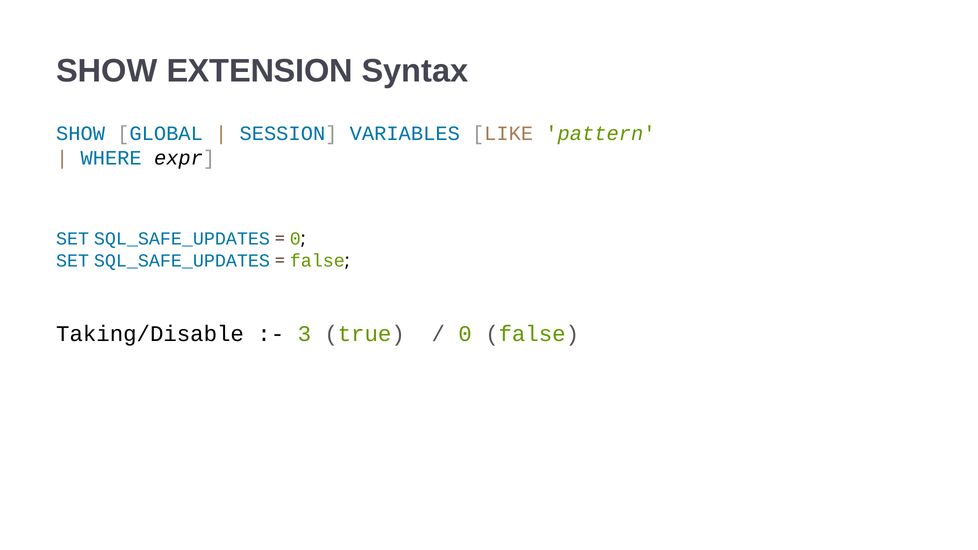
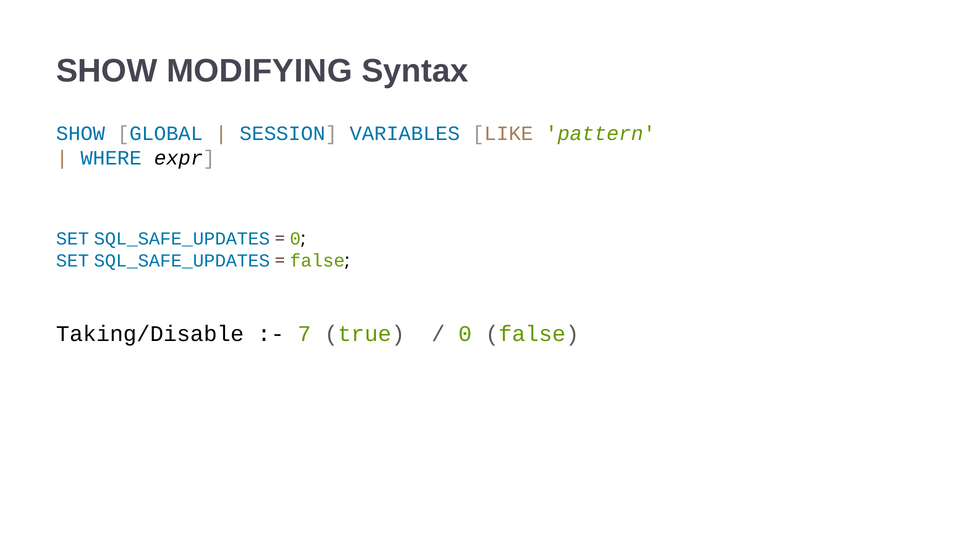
EXTENSION: EXTENSION -> MODIFYING (259, 71)
3: 3 -> 7 (304, 334)
